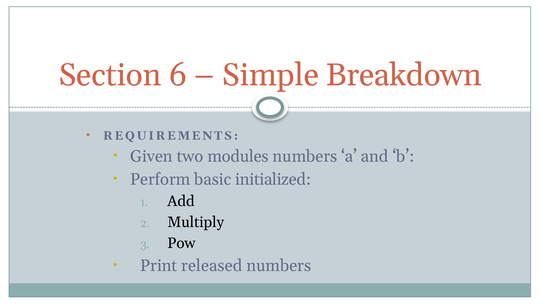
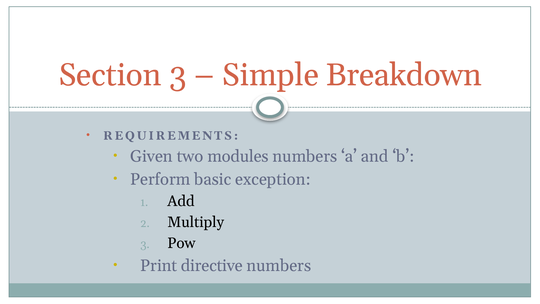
Section 6: 6 -> 3 (178, 75)
initialized: initialized -> exception (273, 179)
released: released -> directive (212, 265)
